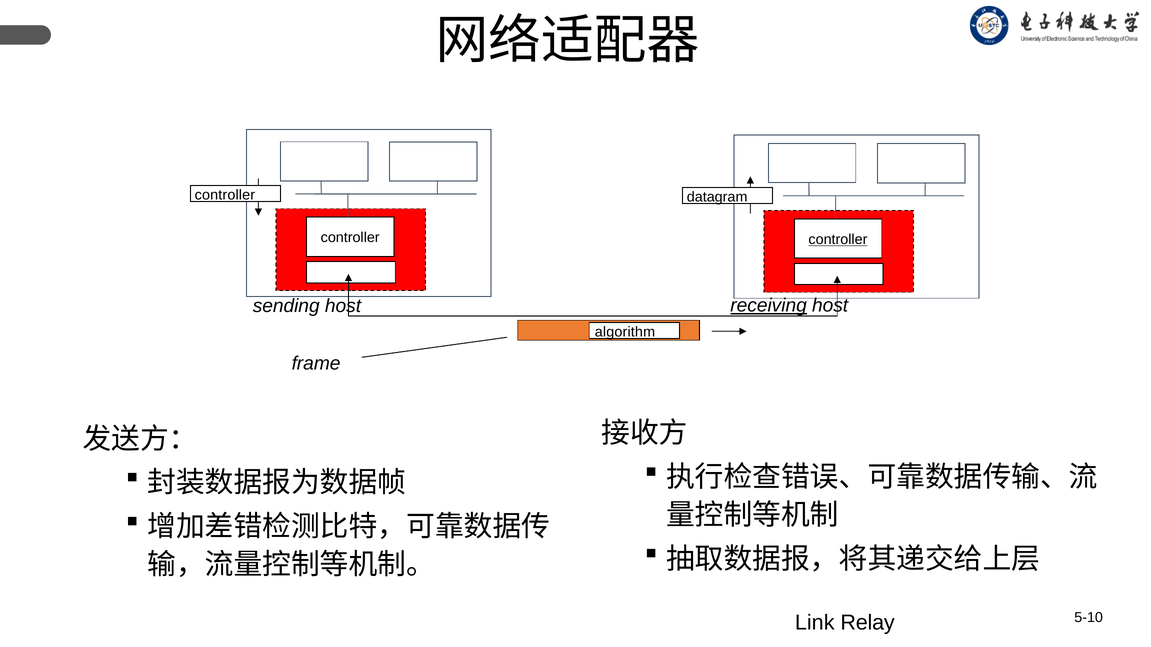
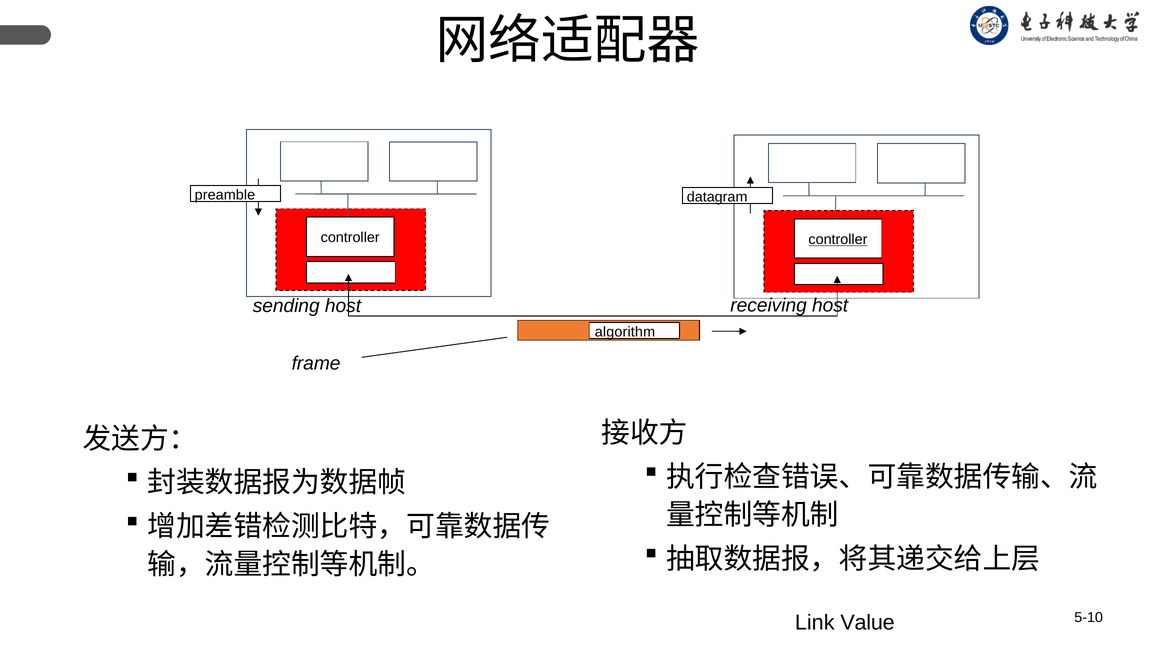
controller: controller -> preamble (225, 195)
receiving underline: present -> none (769, 306)
Relay: Relay -> Value (868, 623)
